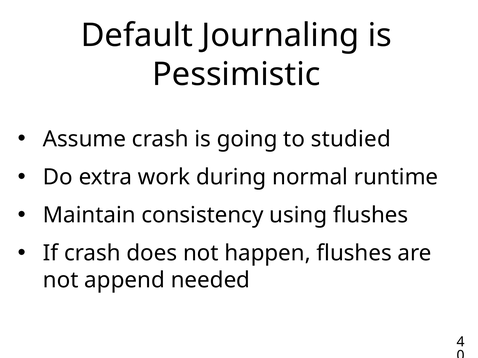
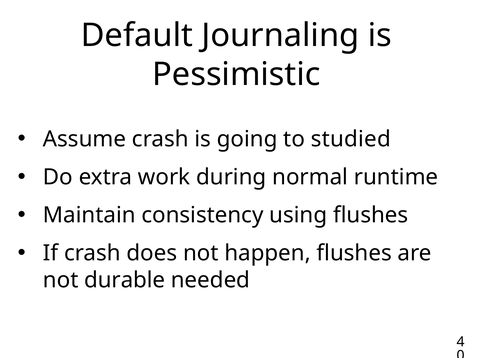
append: append -> durable (125, 280)
